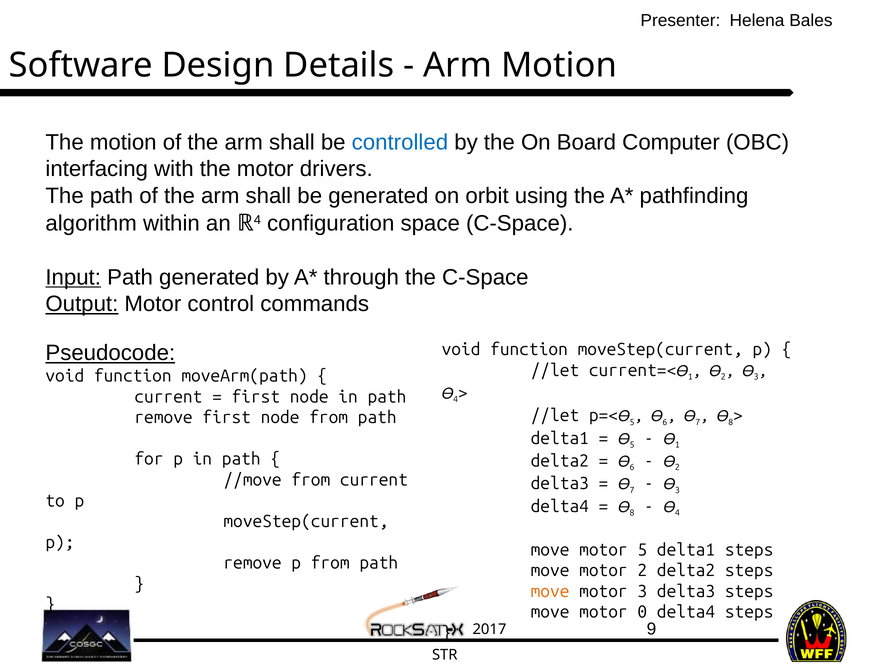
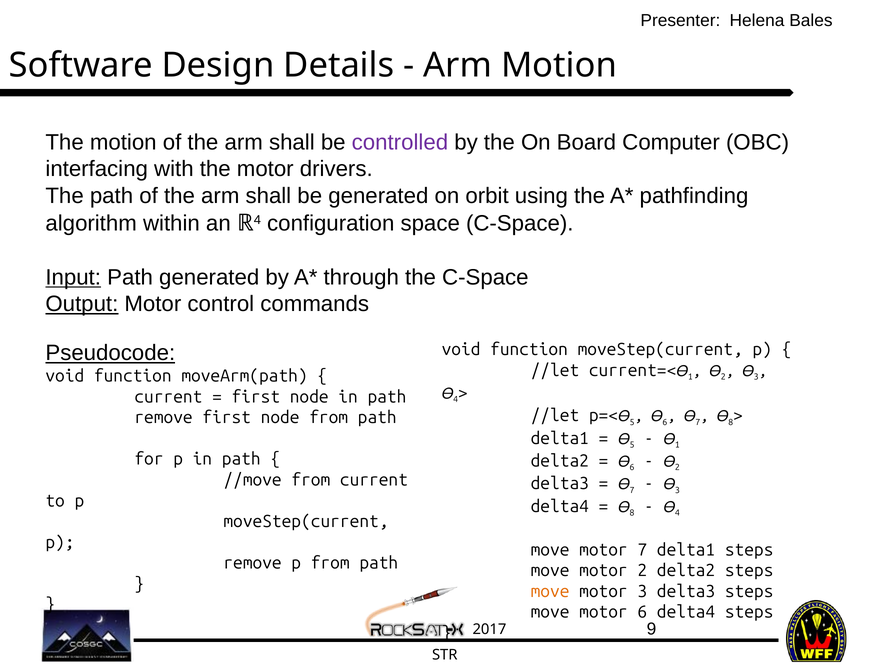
controlled colour: blue -> purple (400, 142)
motor 5: 5 -> 7 (642, 550)
motor 0: 0 -> 6 (642, 613)
